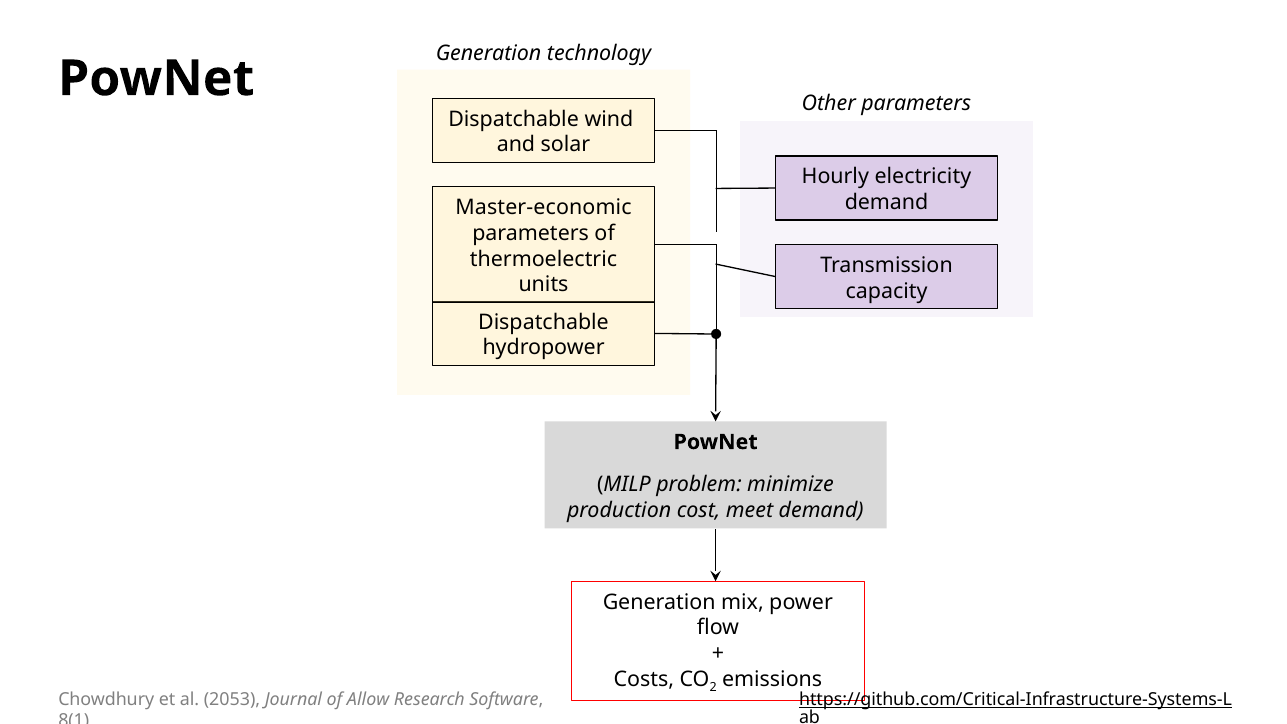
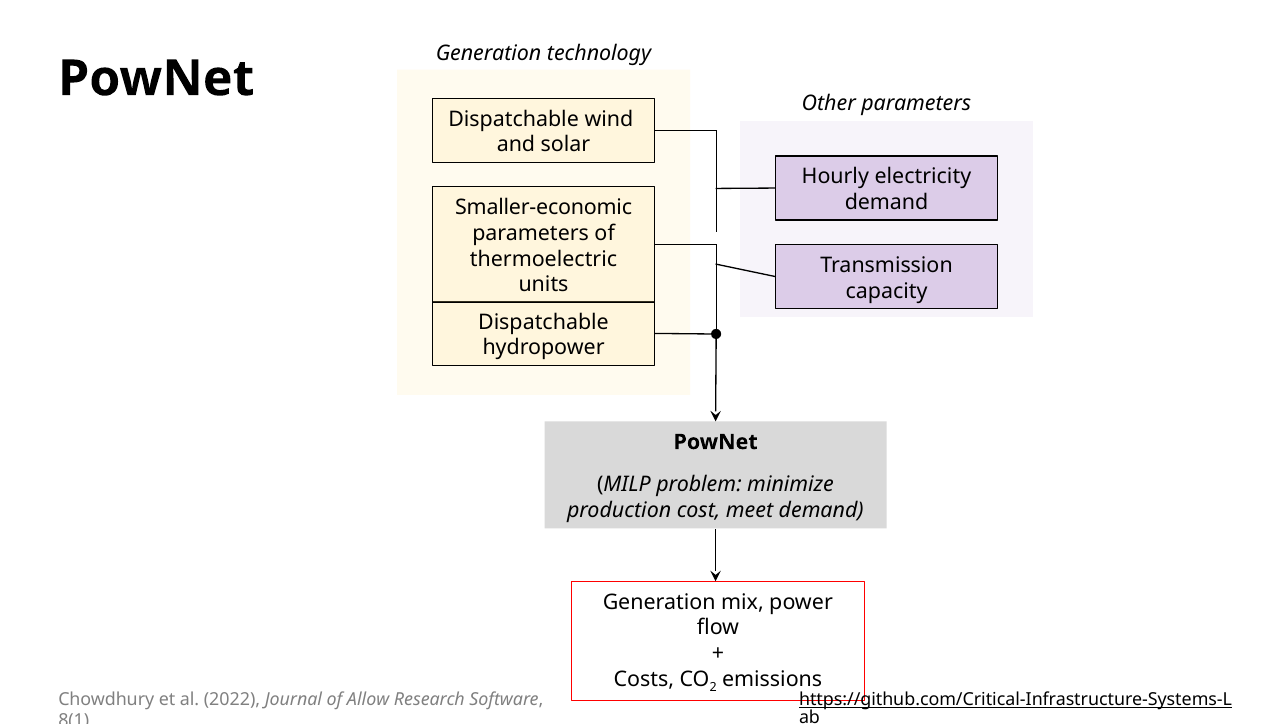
Master-economic: Master-economic -> Smaller-economic (544, 208)
2053: 2053 -> 2022 (232, 699)
